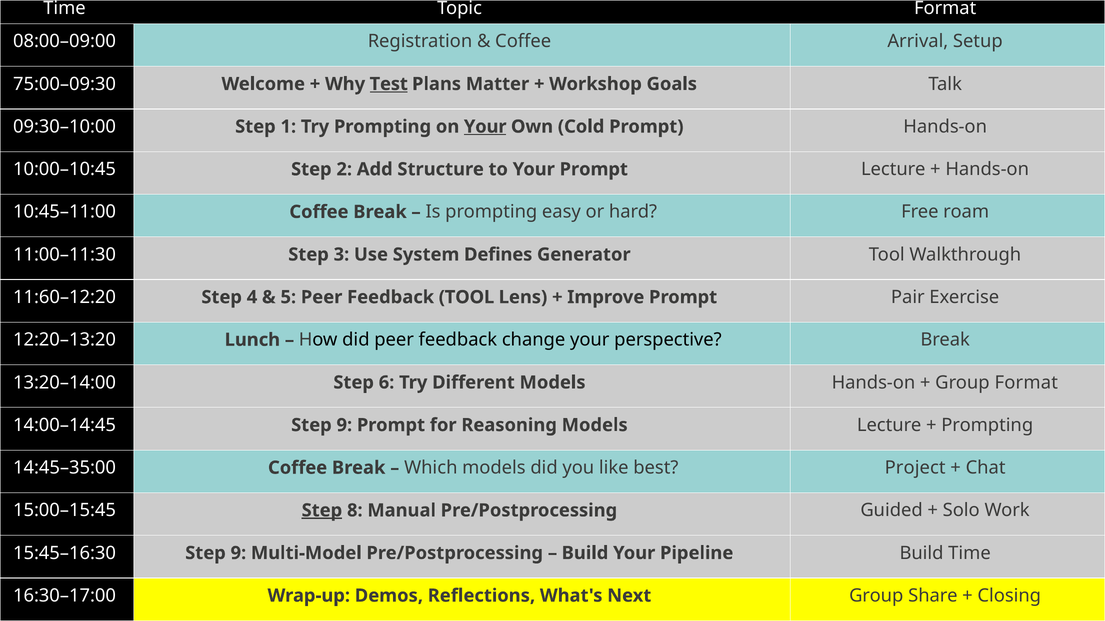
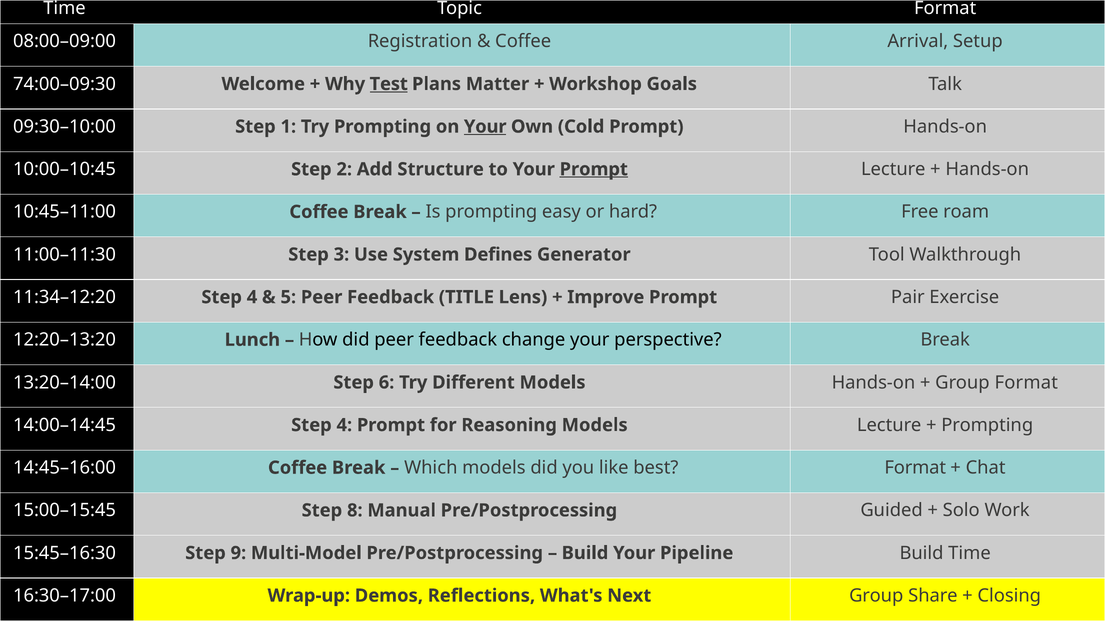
75:00–09:30: 75:00–09:30 -> 74:00–09:30 (65, 84)
Prompt underline: none -> present (594, 169)
11:60–12:20: 11:60–12:20 -> 11:34–12:20 (65, 297)
Feedback TOOL: TOOL -> TITLE (466, 297)
14:00–14:45 Step 9: 9 -> 4 (344, 425)
14:45–35:00: 14:45–35:00 -> 14:45–16:00 (65, 468)
best Project: Project -> Format (915, 468)
Step underline: present -> none (322, 511)
